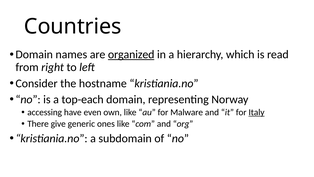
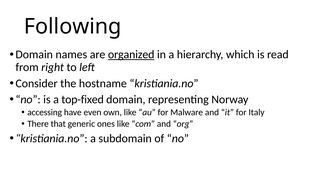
Countries: Countries -> Following (73, 26)
top-each: top-each -> top-fixed (83, 99)
Italy underline: present -> none (257, 112)
give: give -> that (58, 124)
